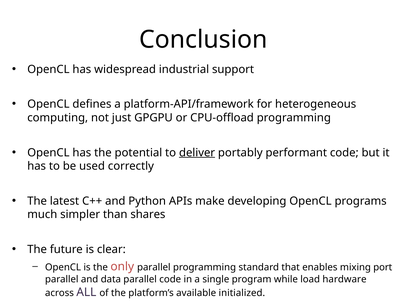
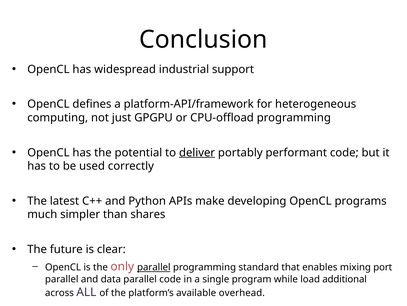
parallel underline: none -> present (154, 267)
hardware: hardware -> additional (345, 279)
initialized: initialized -> overhead (242, 292)
